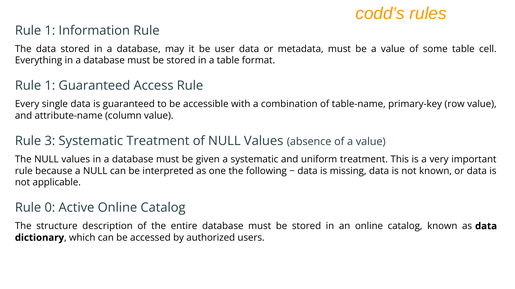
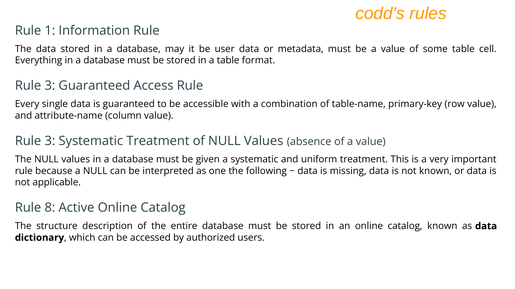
1: 1 -> 3 (50, 86)
0: 0 -> 8 (50, 208)
